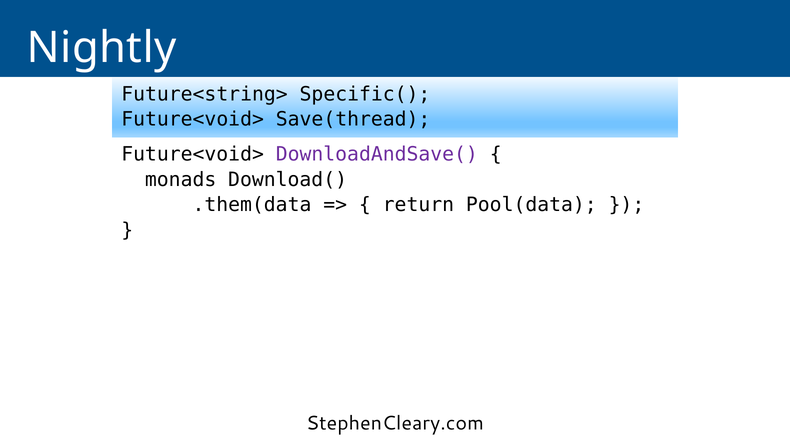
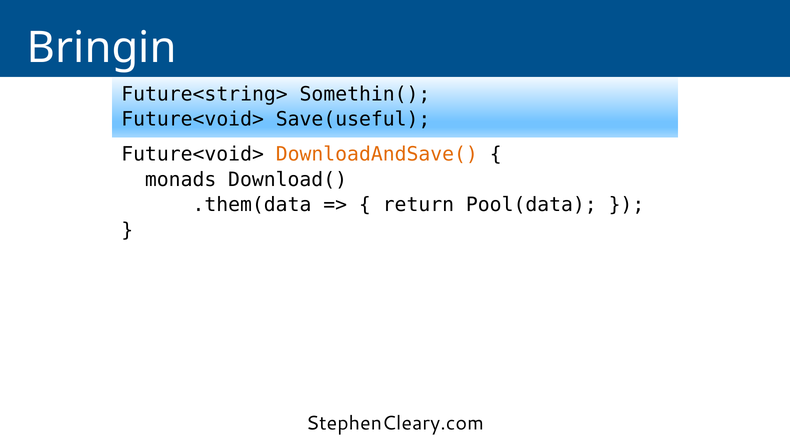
Nightly: Nightly -> Bringin (102, 48)
Specific(: Specific( -> Somethin( (365, 94)
Save(thread: Save(thread -> Save(useful (353, 119)
DownloadAndSave( colour: purple -> orange (377, 154)
